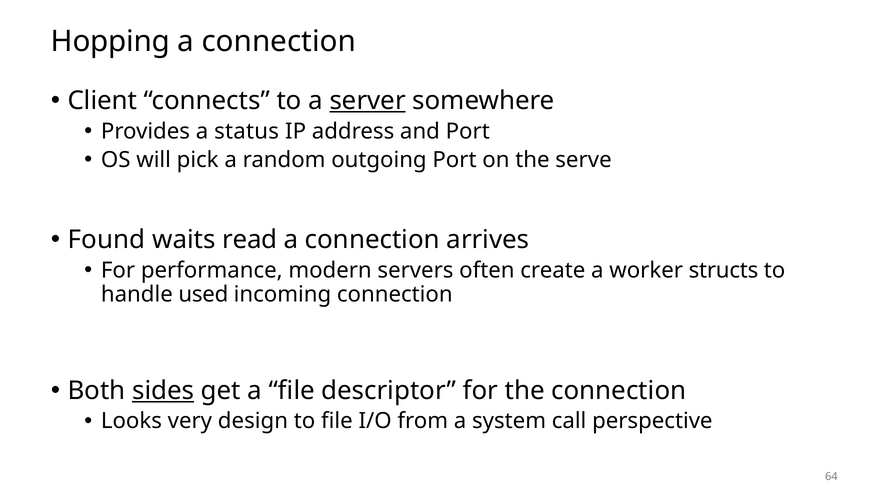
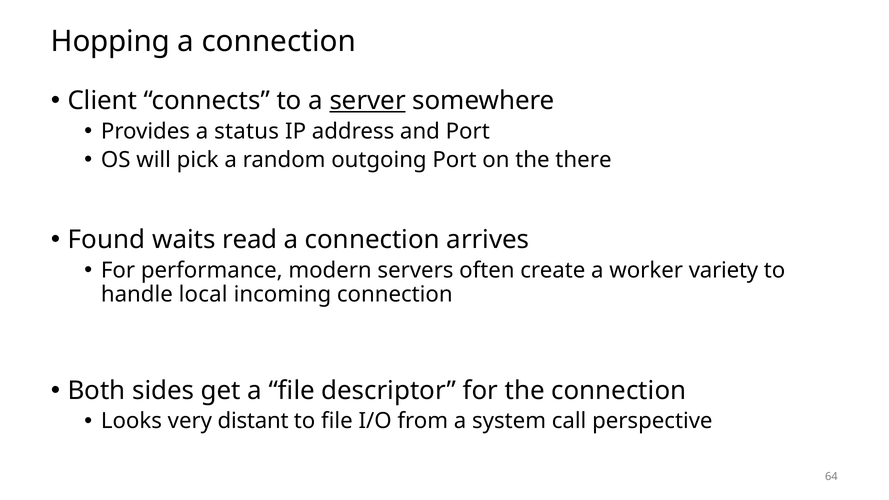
serve: serve -> there (583, 160)
structs: structs -> variety (723, 270)
used: used -> local (203, 294)
sides underline: present -> none (163, 391)
design: design -> distant (253, 421)
